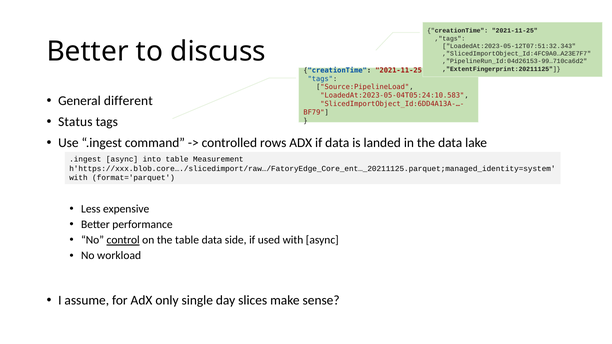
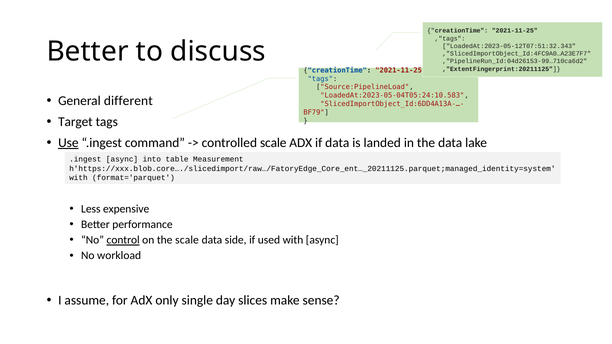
Status: Status -> Target (75, 122)
Use underline: none -> present (68, 143)
controlled rows: rows -> scale (273, 143)
the table: table -> scale (187, 240)
